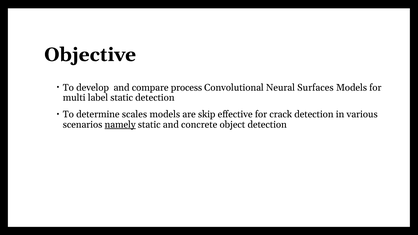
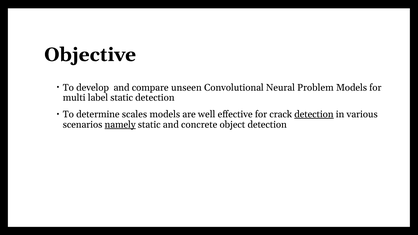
process: process -> unseen (186, 88)
Surfaces: Surfaces -> Problem (315, 88)
skip: skip -> well (207, 114)
detection underline: none -> present (314, 114)
